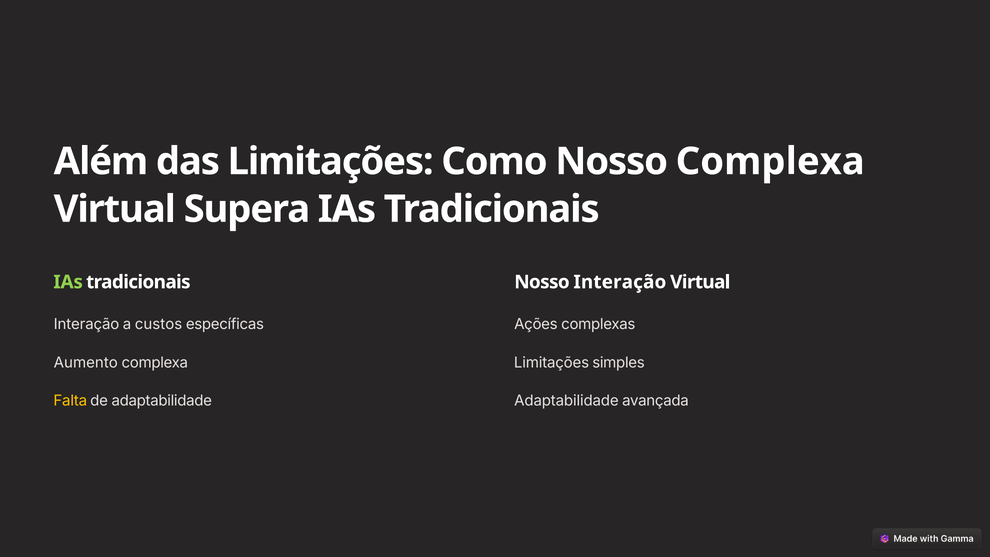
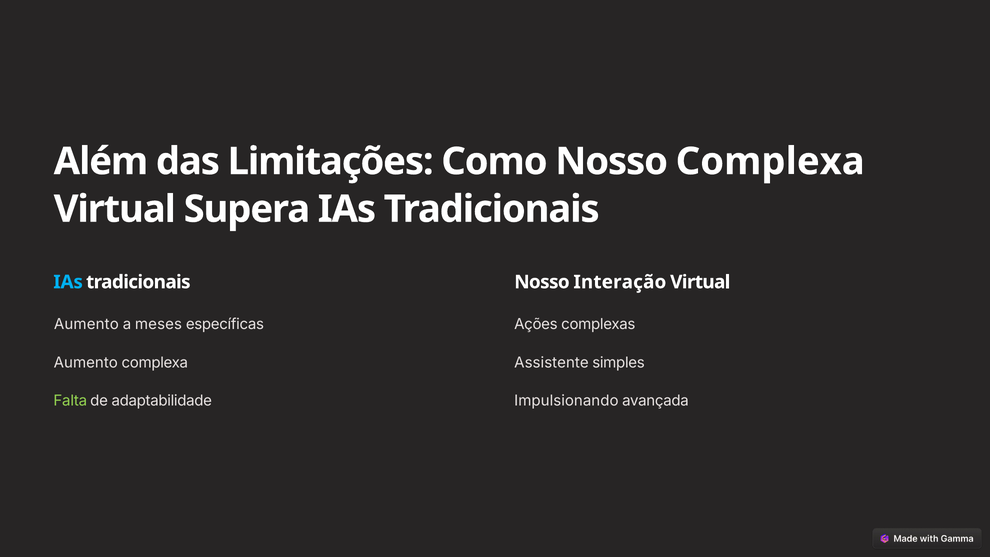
IAs colour: light green -> light blue (68, 282)
Interação: Interação -> Aumento (86, 324)
custos: custos -> meses (158, 324)
Limitações: Limitações -> Assistente (551, 363)
Falta colour: yellow -> light green (70, 401)
Adaptabilidade: Adaptabilidade -> Impulsionando (566, 401)
